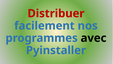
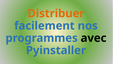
Distribuer colour: red -> orange (56, 13)
